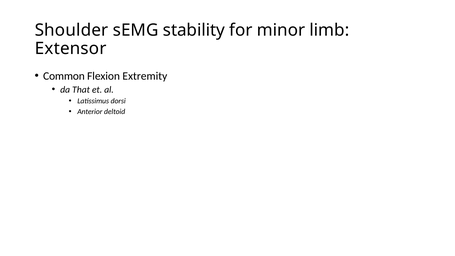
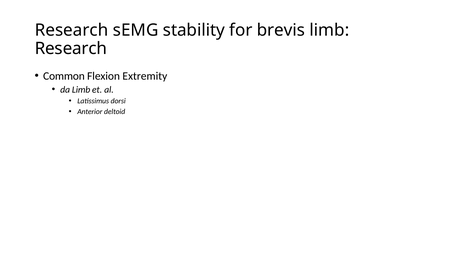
Shoulder: Shoulder -> Research (72, 30)
minor: minor -> brevis (281, 30)
Extensor: Extensor -> Research (71, 49)
da That: That -> Limb (81, 90)
